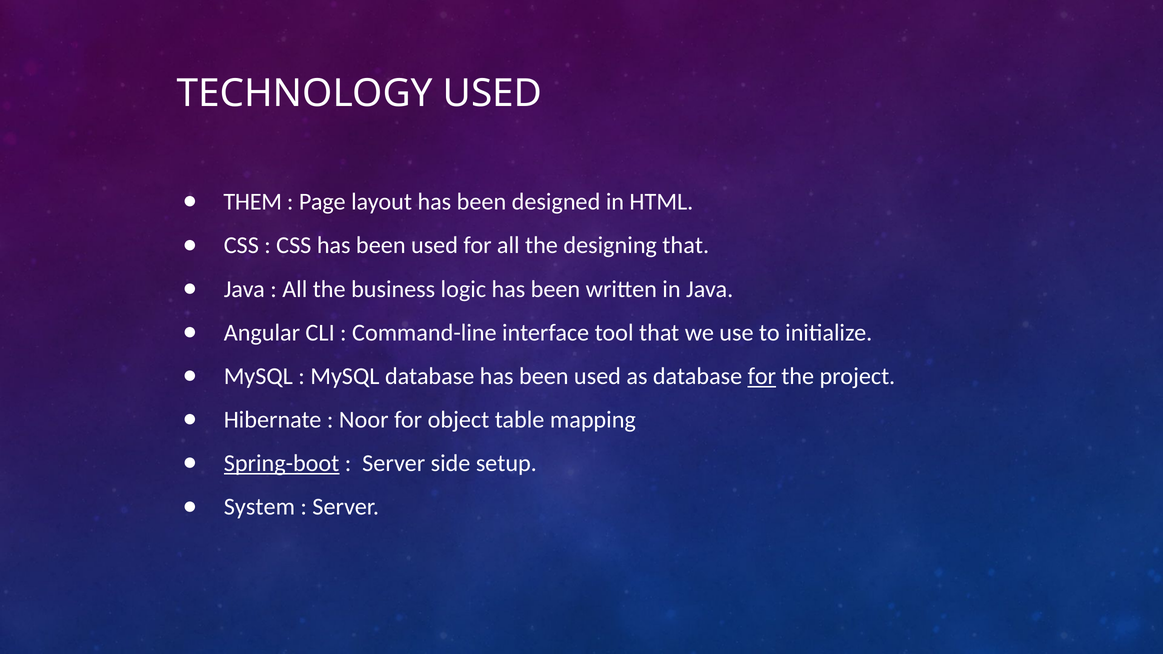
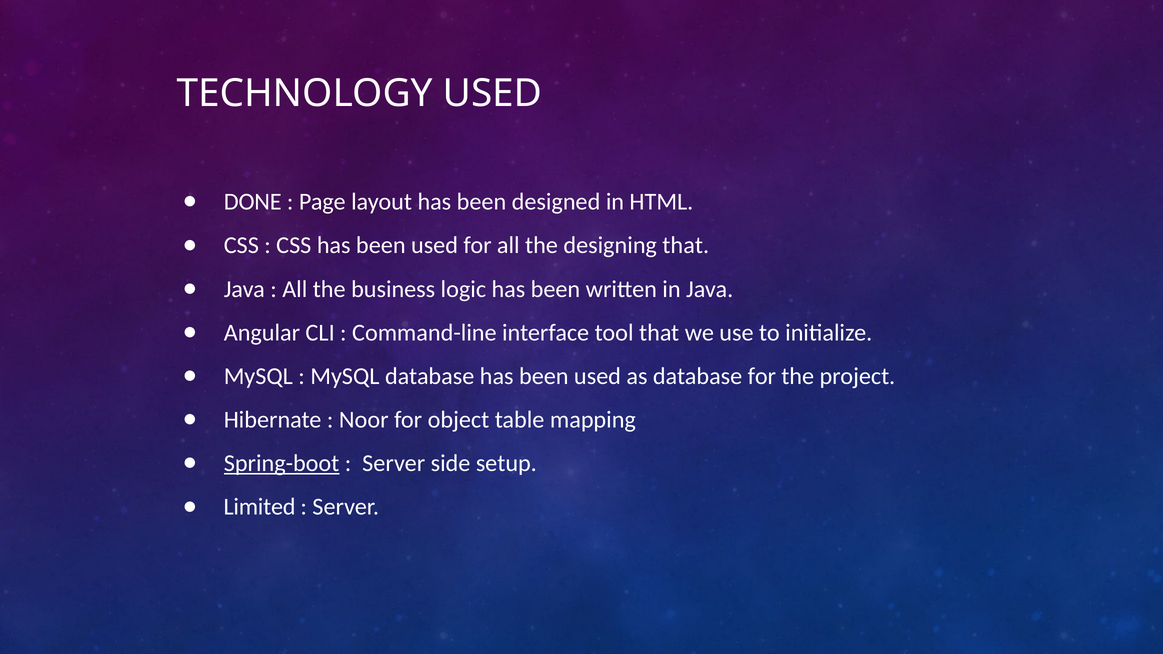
THEM: THEM -> DONE (253, 202)
for underline: present -> none (762, 376)
System: System -> Limited (260, 507)
